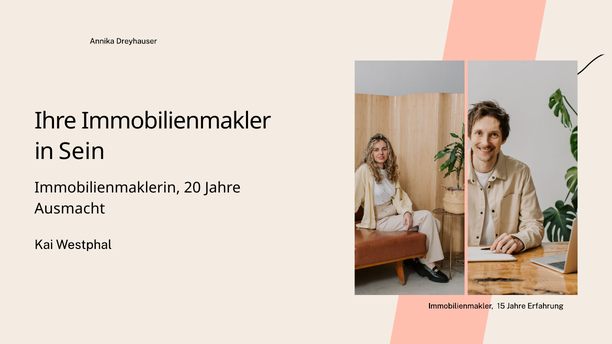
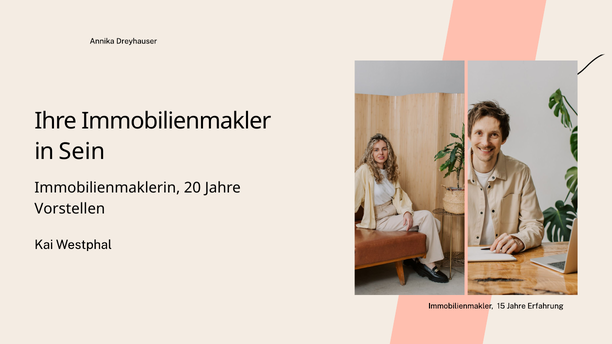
Ausmacht: Ausmacht -> Vorstellen (70, 209)
